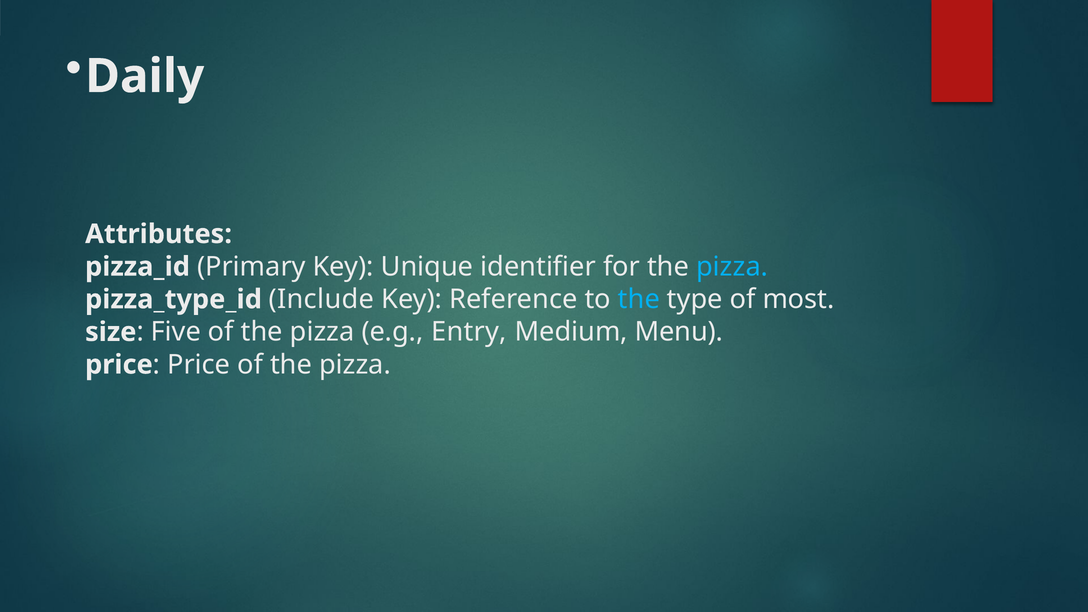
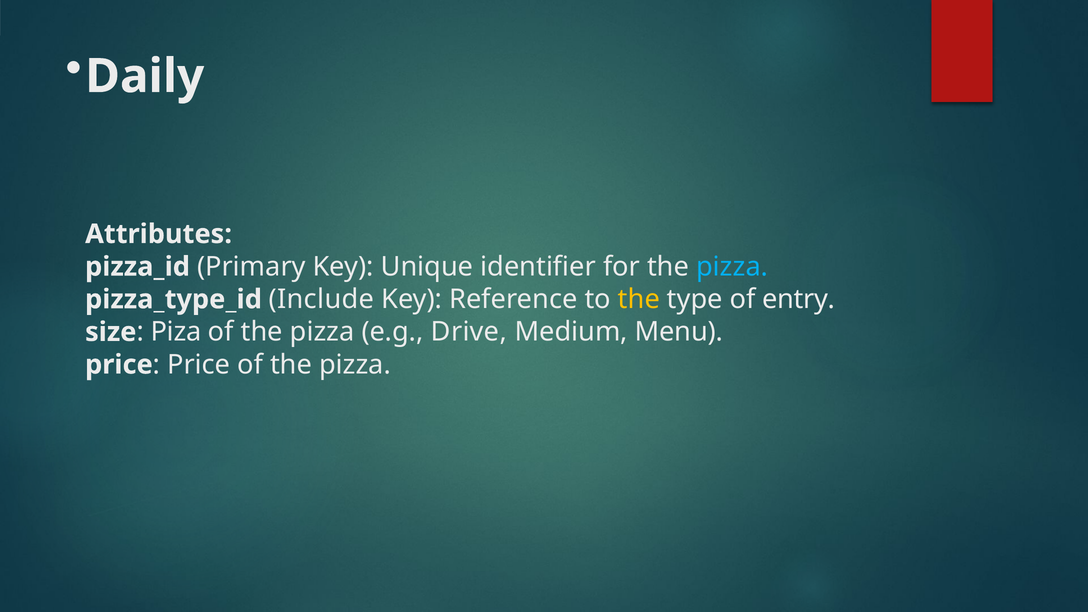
the colour: light blue -> yellow (639, 299)
most: most -> entry (799, 299)
Five: Five -> Piza (176, 332)
Entry: Entry -> Drive (469, 332)
